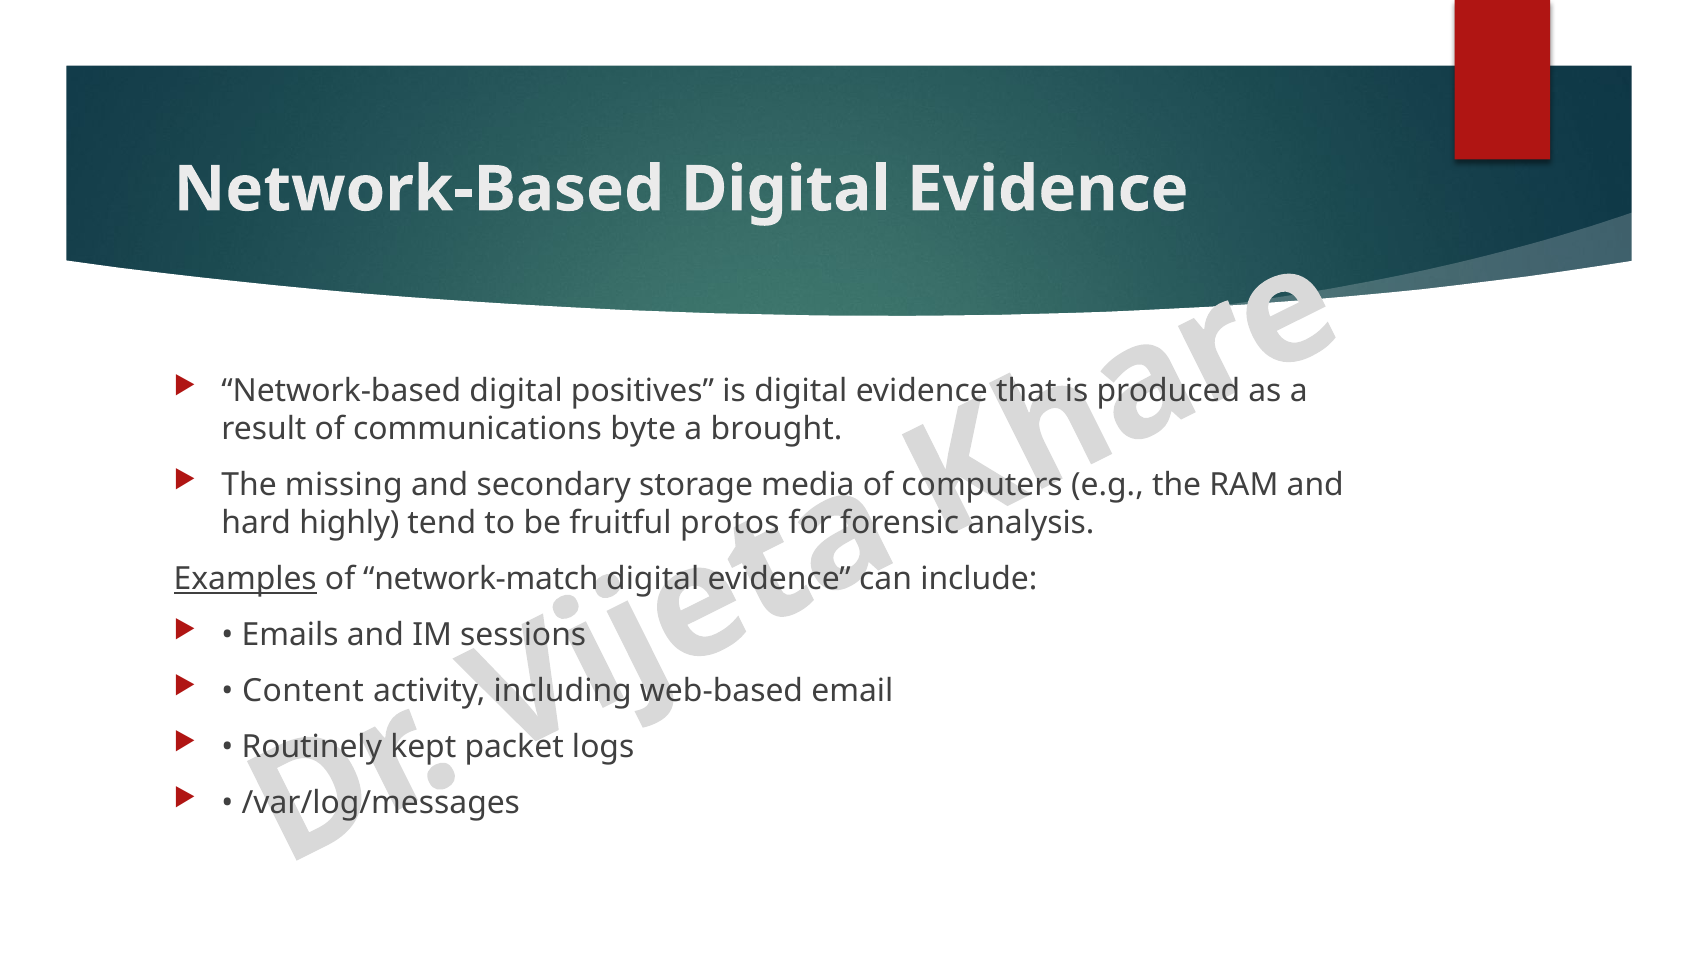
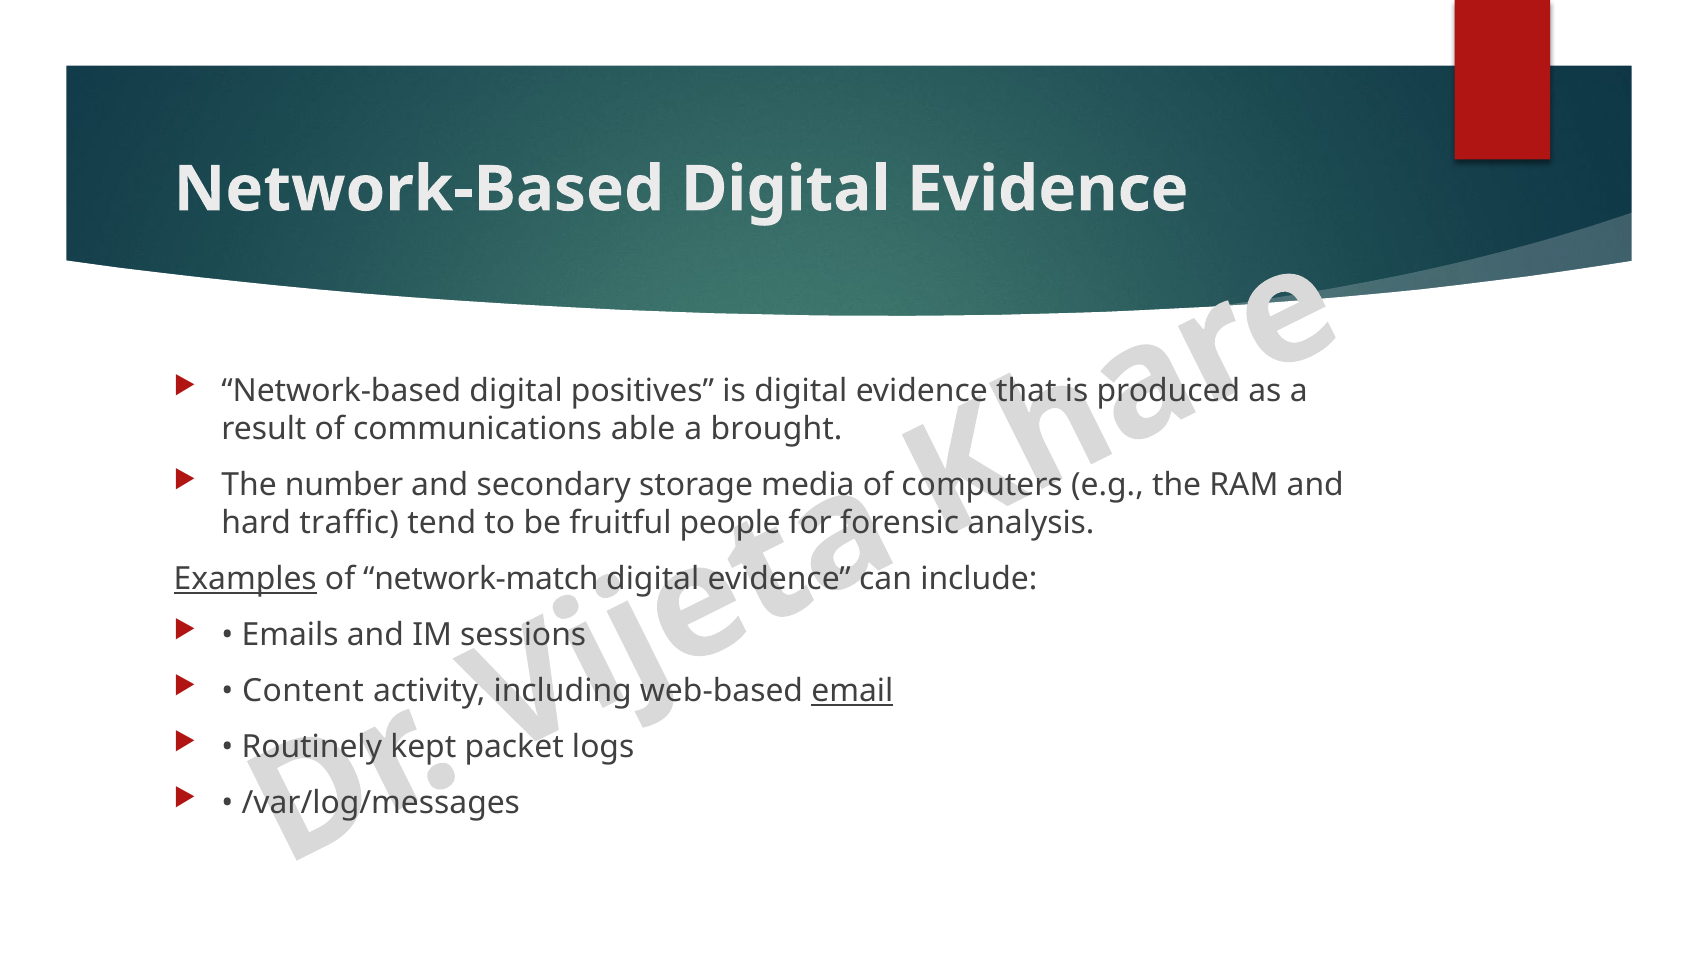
byte: byte -> able (643, 429)
missing: missing -> number (344, 485)
highly: highly -> traffic (349, 523)
protos: protos -> people (730, 523)
email underline: none -> present (852, 691)
